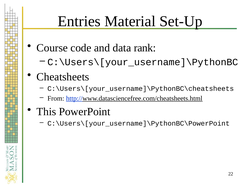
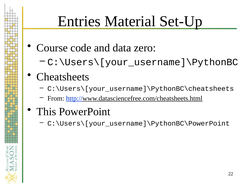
rank: rank -> zero (145, 48)
